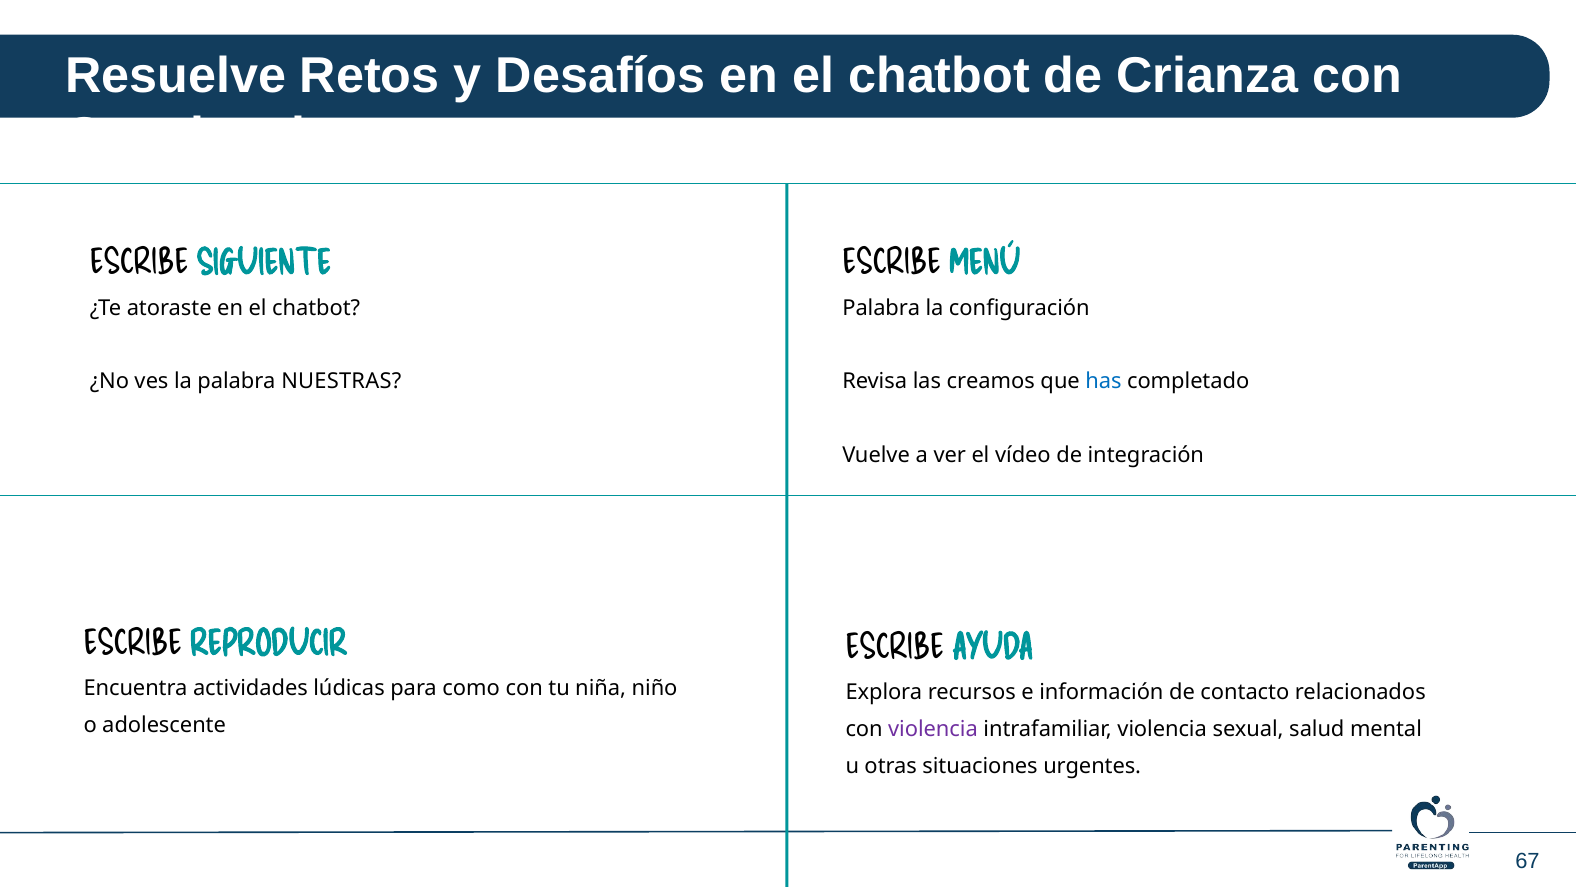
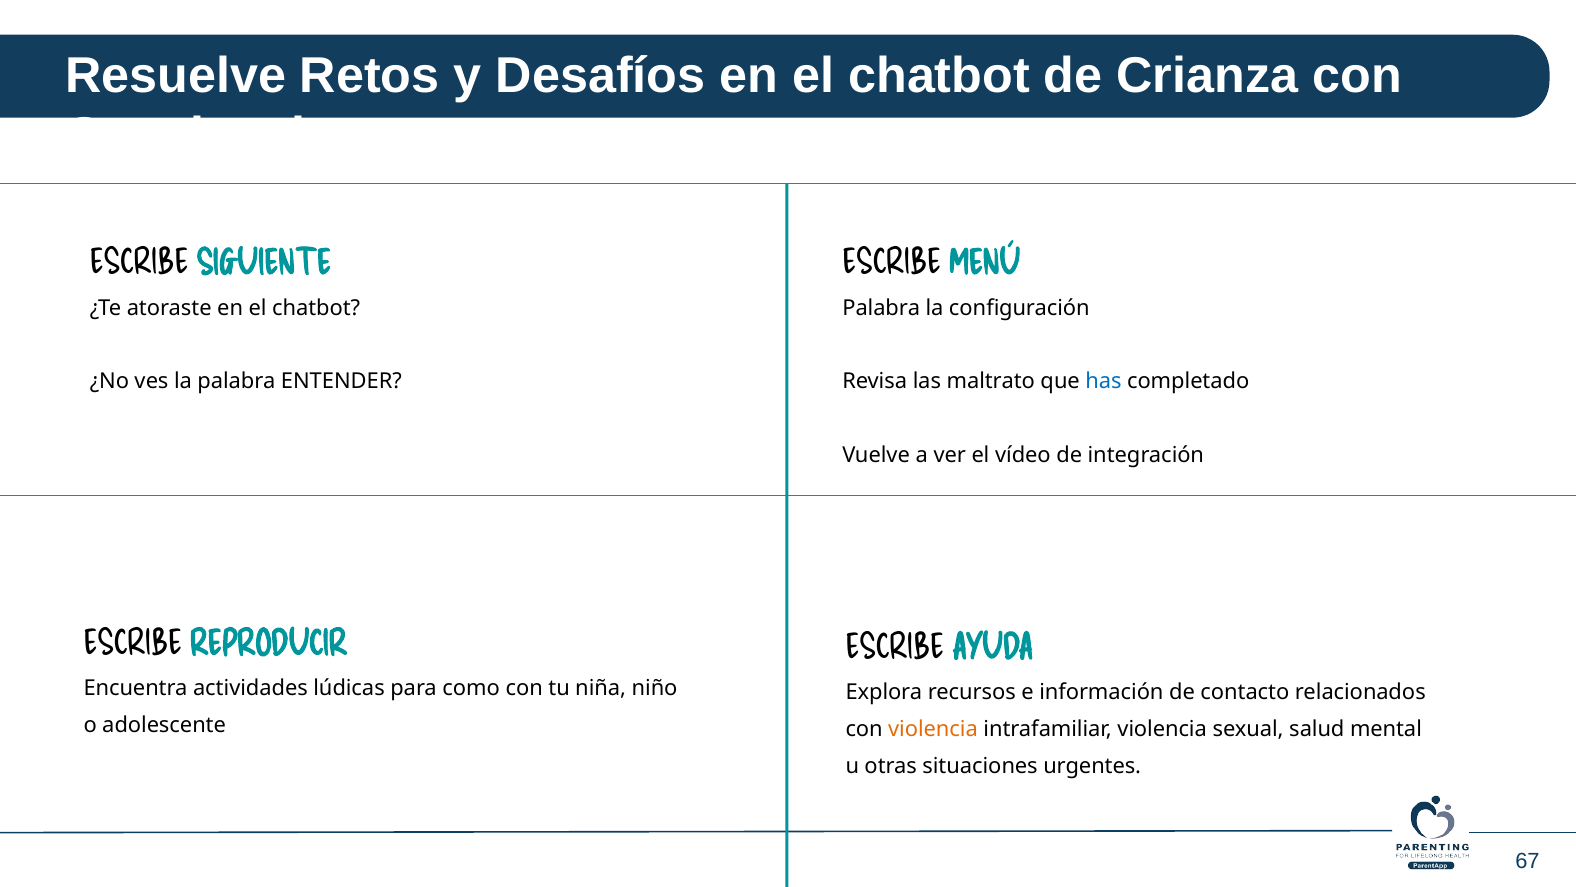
NUESTRAS: NUESTRAS -> ENTENDER (341, 381)
creamos: creamos -> maltrato (991, 381)
violencia colour: purple -> orange (933, 729)
